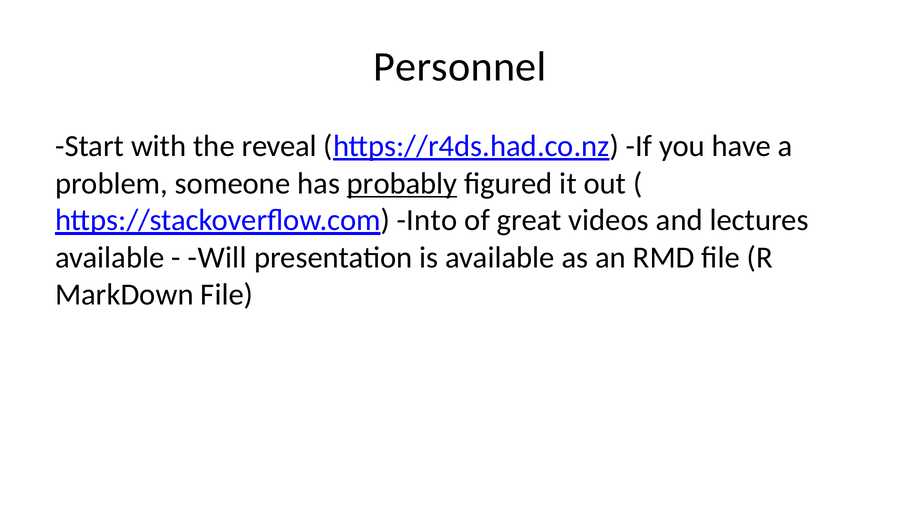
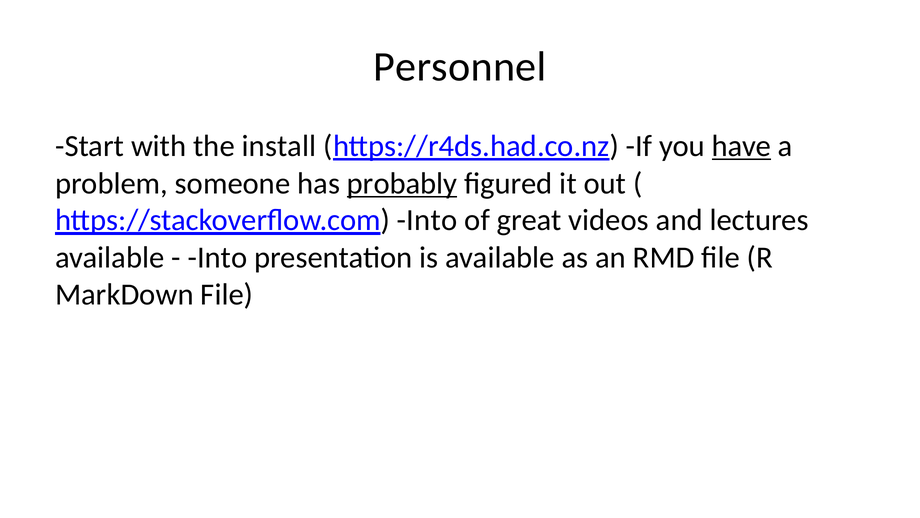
reveal: reveal -> install (279, 146)
have underline: none -> present (742, 146)
Will: Will -> Into (217, 258)
